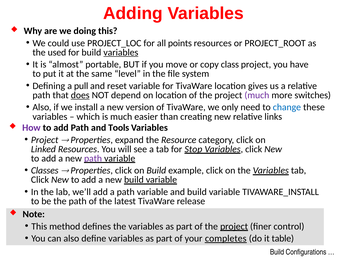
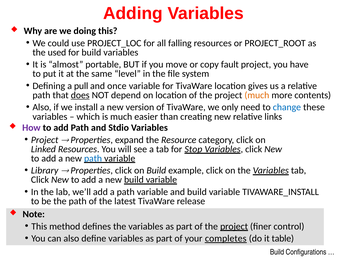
points: points -> falling (180, 43)
variables underline: present -> none (121, 52)
class: class -> fault (230, 65)
reset: reset -> once (117, 86)
much colour: purple -> orange (257, 95)
switches: switches -> contents (313, 95)
Tools: Tools -> Stdio (119, 128)
path colour: purple -> blue (93, 159)
Classes: Classes -> Library (45, 171)
